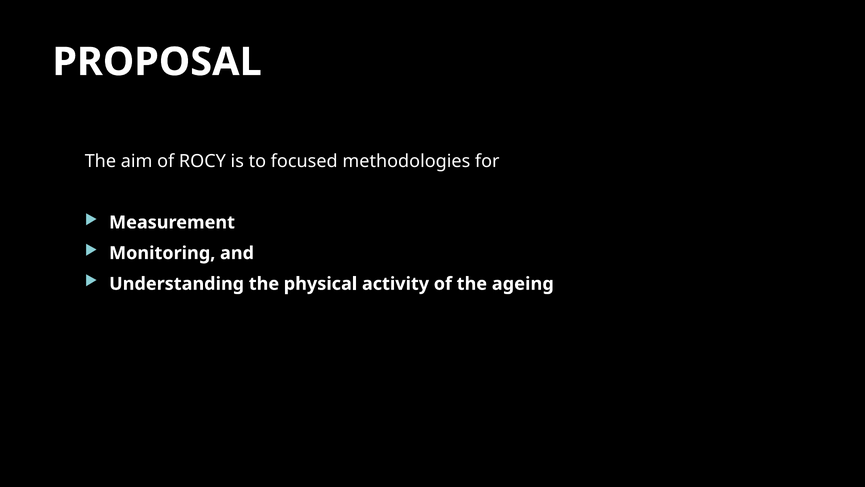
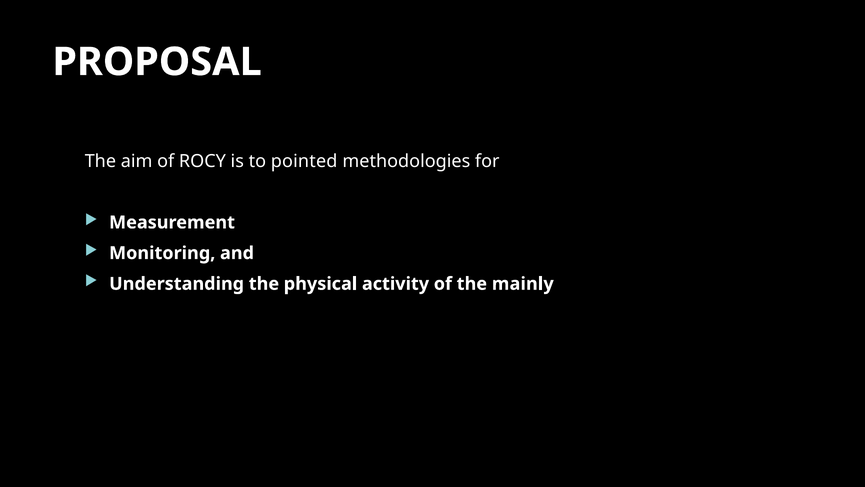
focused: focused -> pointed (304, 161)
ageing: ageing -> mainly (523, 284)
